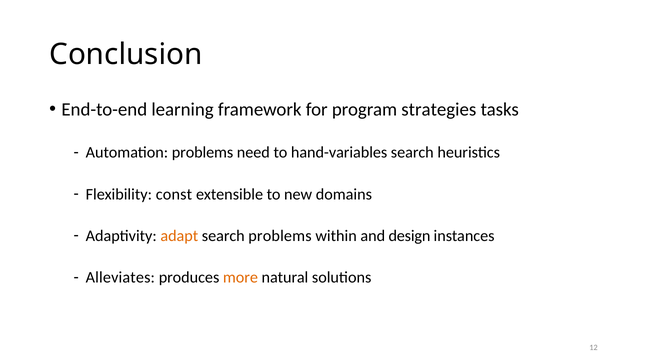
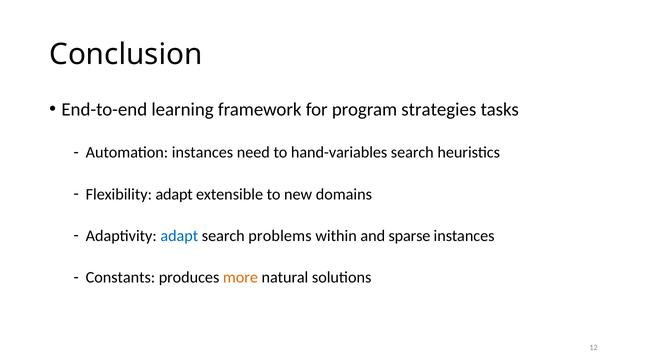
Automation problems: problems -> instances (203, 152)
Flexibility const: const -> adapt (174, 194)
adapt colour: orange -> blue (179, 236)
design: design -> sparse (409, 236)
Alleviates: Alleviates -> Constants (120, 277)
